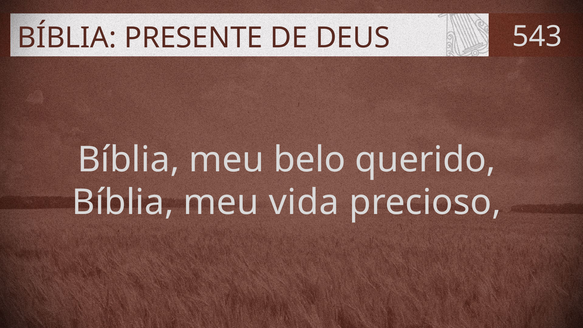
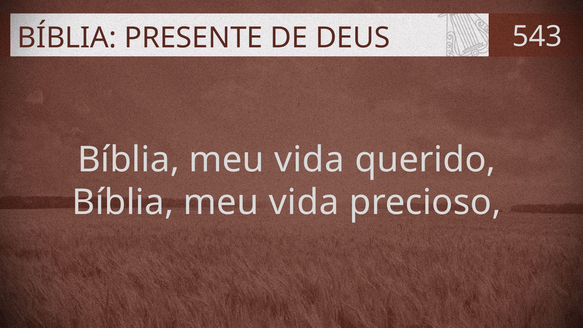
belo: belo -> vida (309, 160)
